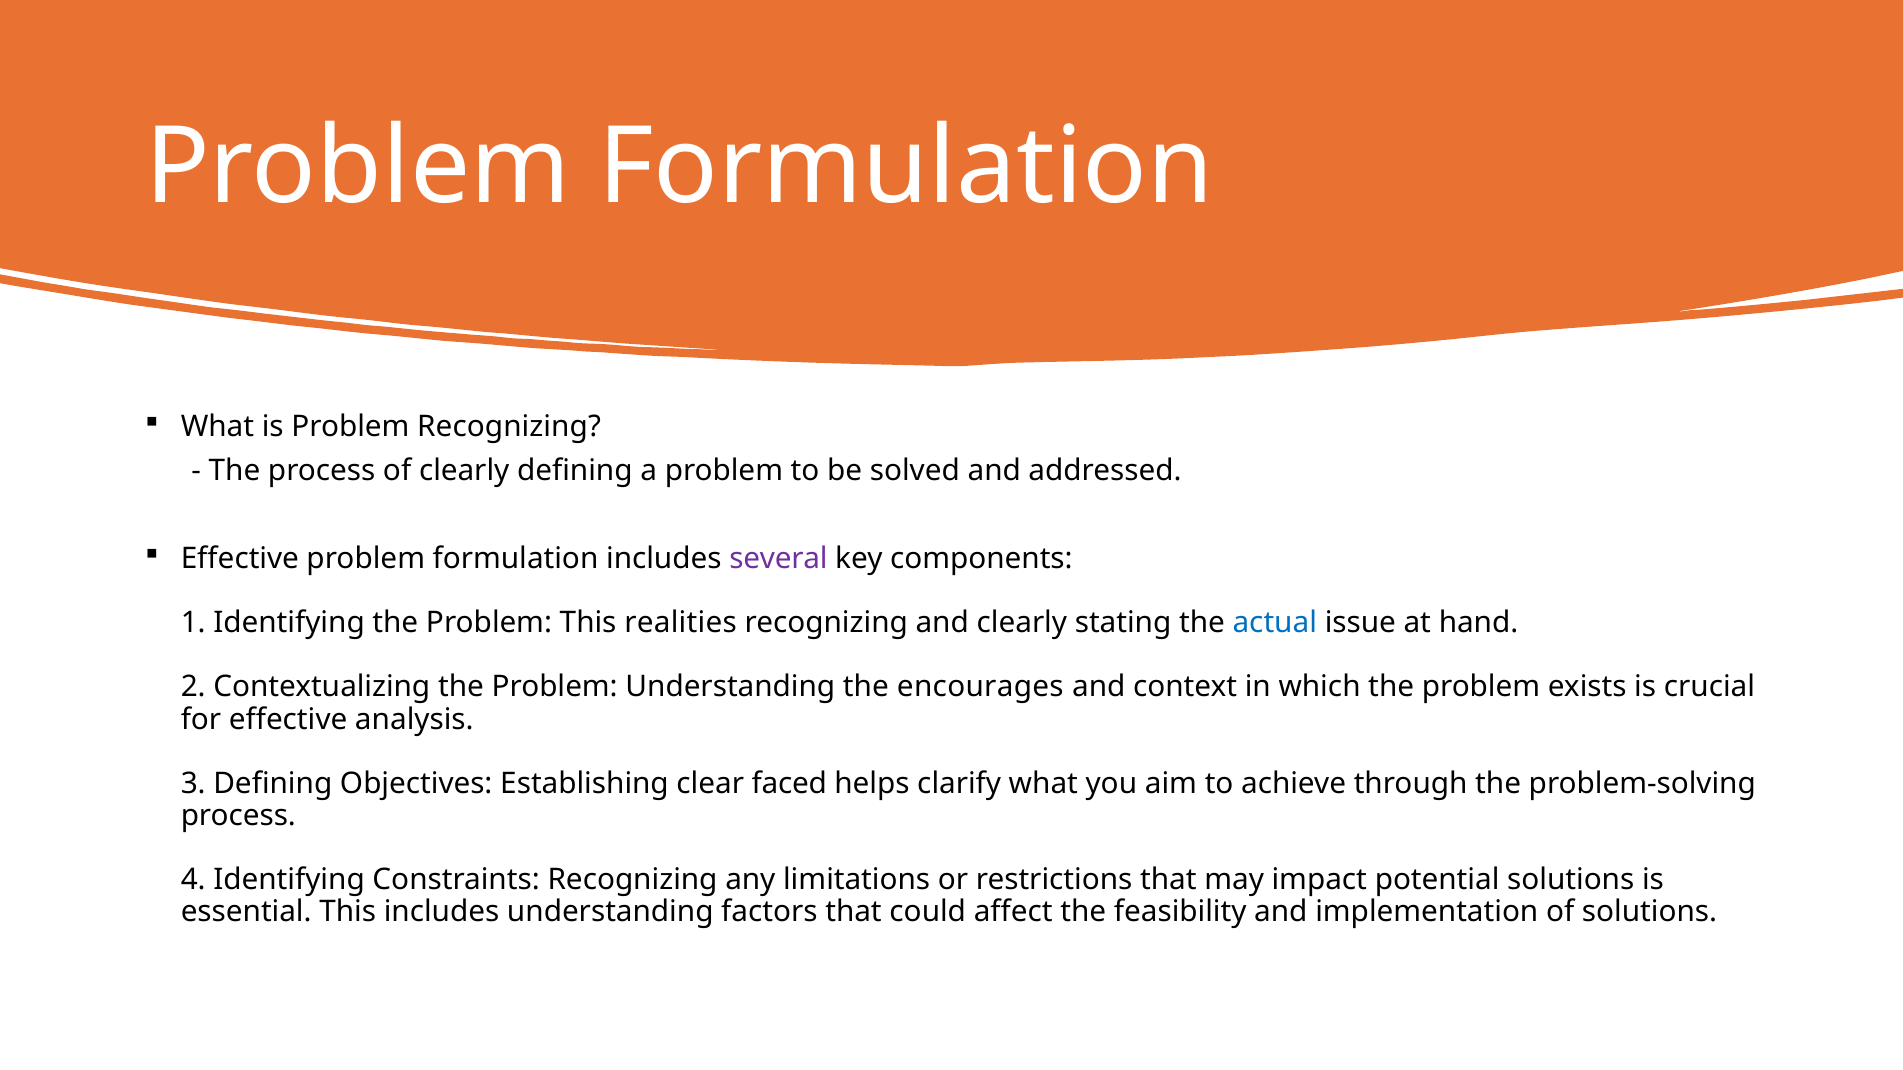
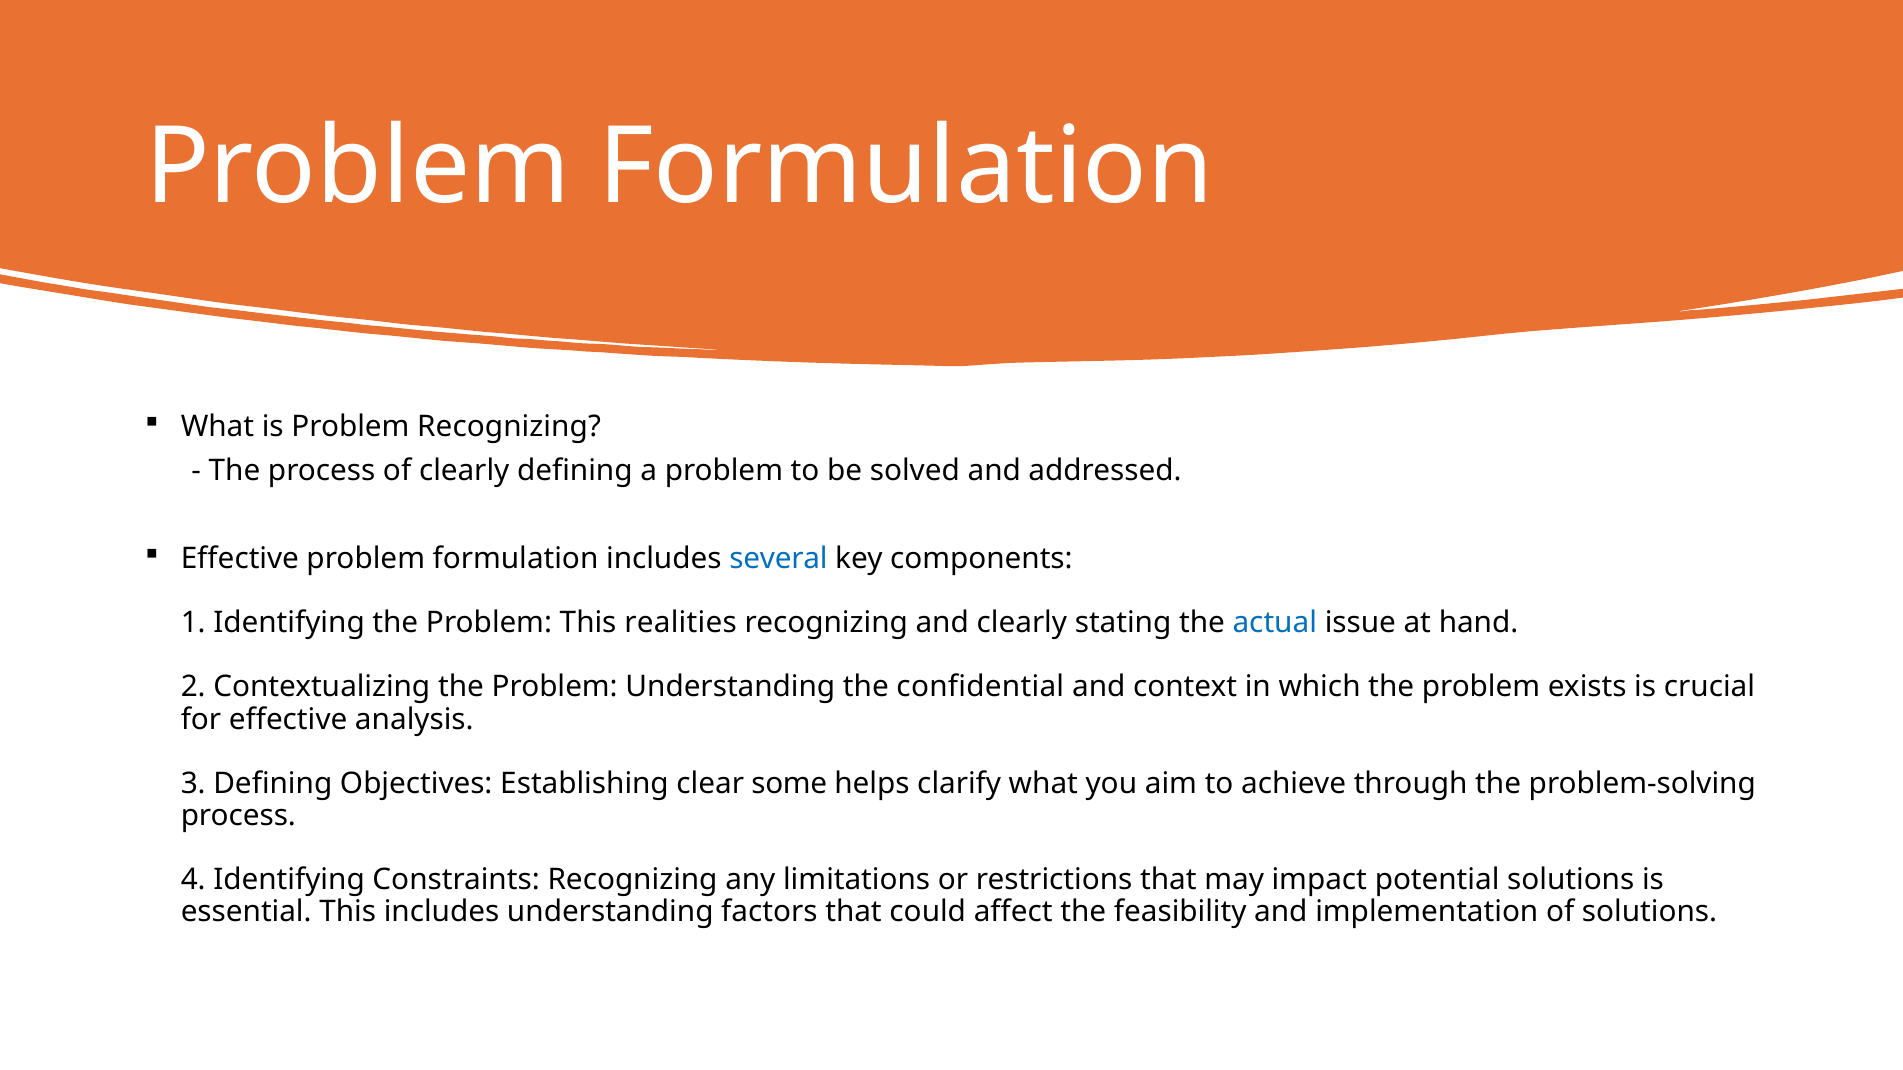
several colour: purple -> blue (778, 559)
encourages: encourages -> confidential (980, 687)
faced: faced -> some (789, 784)
